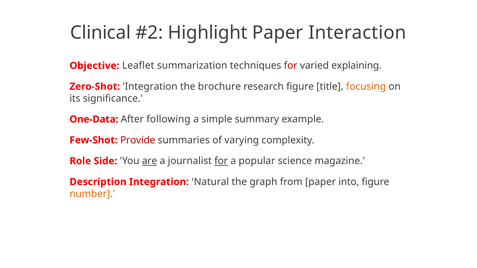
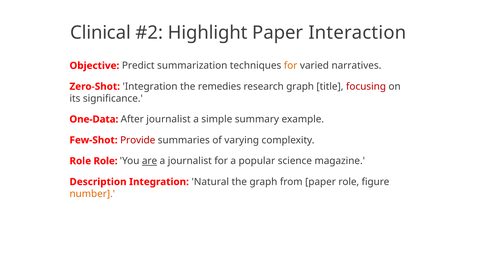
Leaflet: Leaflet -> Predict (138, 66)
for colour: red -> orange (291, 66)
explaining: explaining -> narratives (356, 66)
brochure: brochure -> remedies (220, 87)
research figure: figure -> graph (300, 87)
focusing colour: orange -> red (366, 87)
After following: following -> journalist (169, 119)
Role Side: Side -> Role (106, 161)
for underline: present -> none (221, 161)
paper into: into -> role (349, 182)
